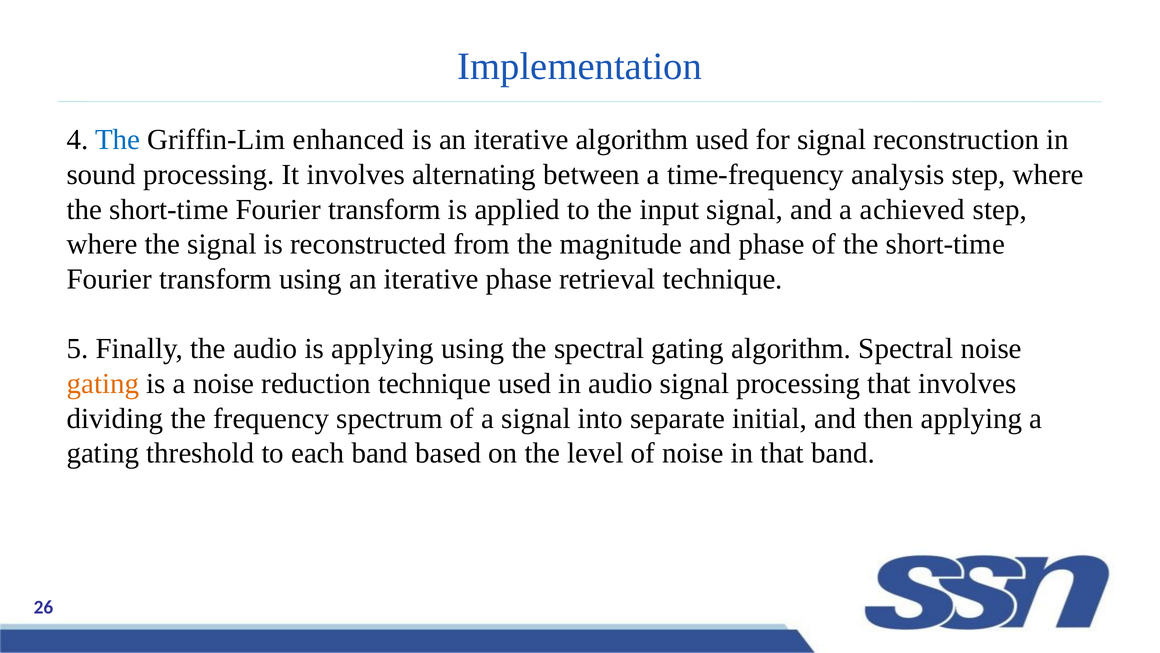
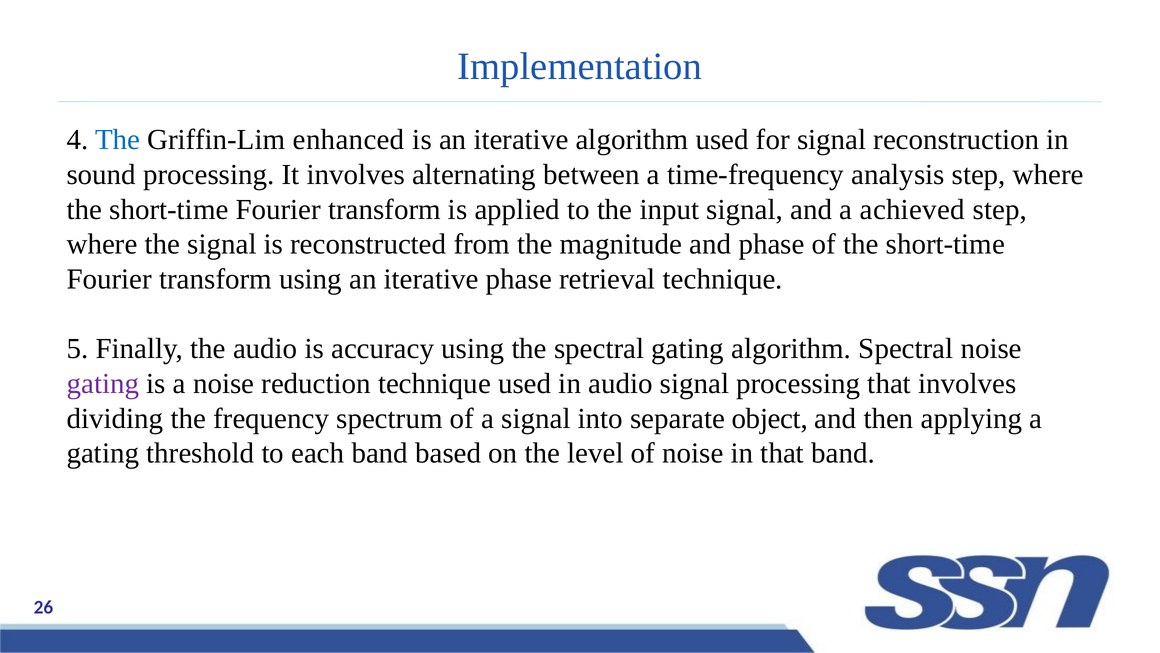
is applying: applying -> accuracy (383, 349)
gating colour: orange -> purple (103, 383)
initial: initial -> object (770, 418)
